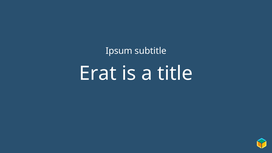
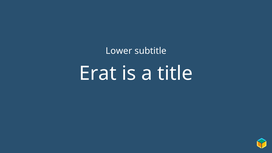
Ipsum: Ipsum -> Lower (119, 51)
